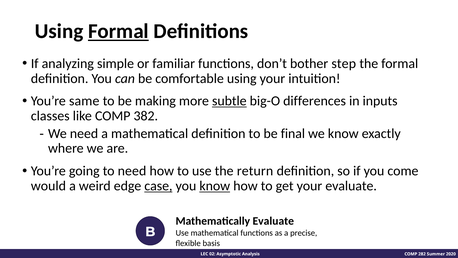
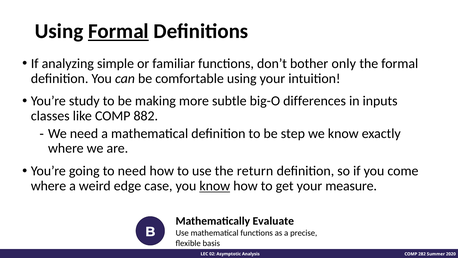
step: step -> only (344, 63)
same: same -> study (84, 101)
subtle underline: present -> none (229, 101)
382: 382 -> 882 (146, 116)
final: final -> step (293, 133)
would: would -> where (49, 186)
case underline: present -> none (158, 186)
your evaluate: evaluate -> measure (351, 186)
